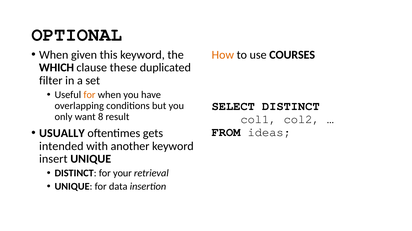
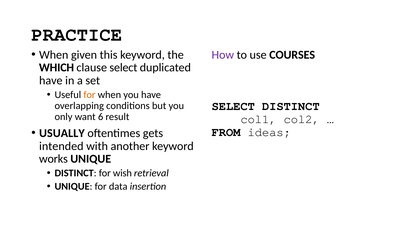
OPTIONAL: OPTIONAL -> PRACTICE (77, 35)
How colour: orange -> purple (223, 55)
clause these: these -> select (123, 68)
filter: filter -> have (51, 81)
8: 8 -> 6 (101, 117)
insert: insert -> works (53, 159)
your: your -> wish (122, 174)
